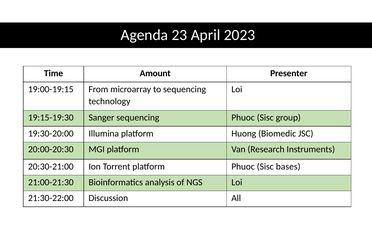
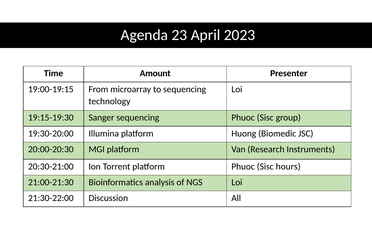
bases: bases -> hours (288, 167)
